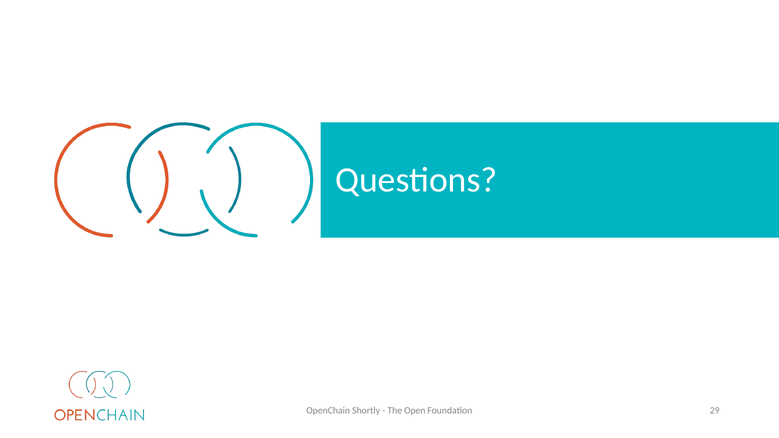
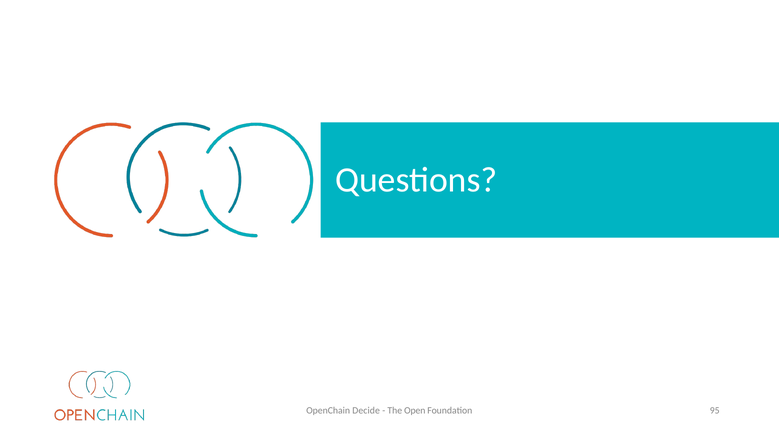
Shortly: Shortly -> Decide (366, 411)
29: 29 -> 95 (715, 411)
